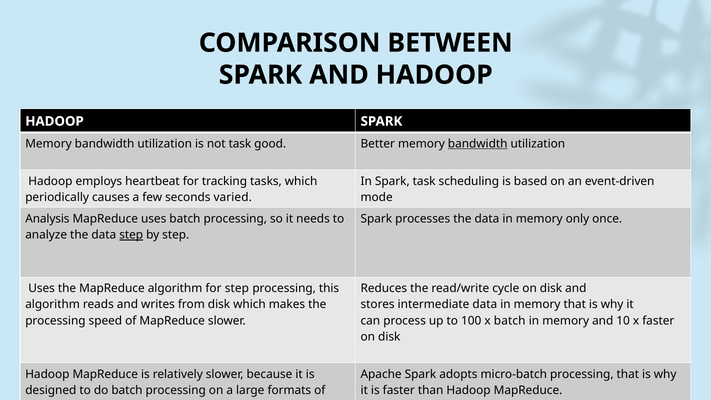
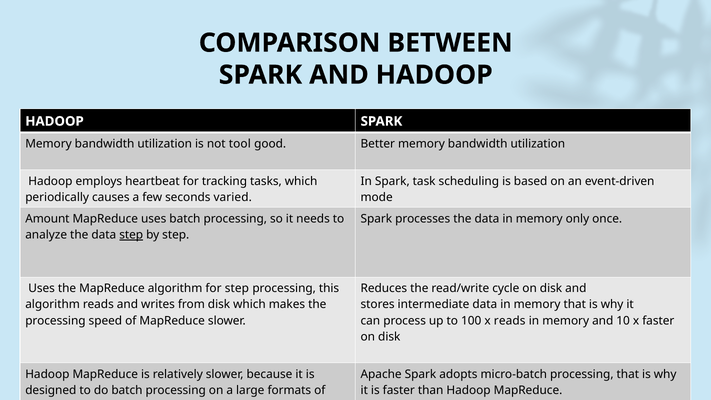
not task: task -> tool (240, 144)
bandwidth underline: present -> none (478, 144)
Analysis: Analysis -> Amount (47, 219)
x batch: batch -> reads (510, 321)
